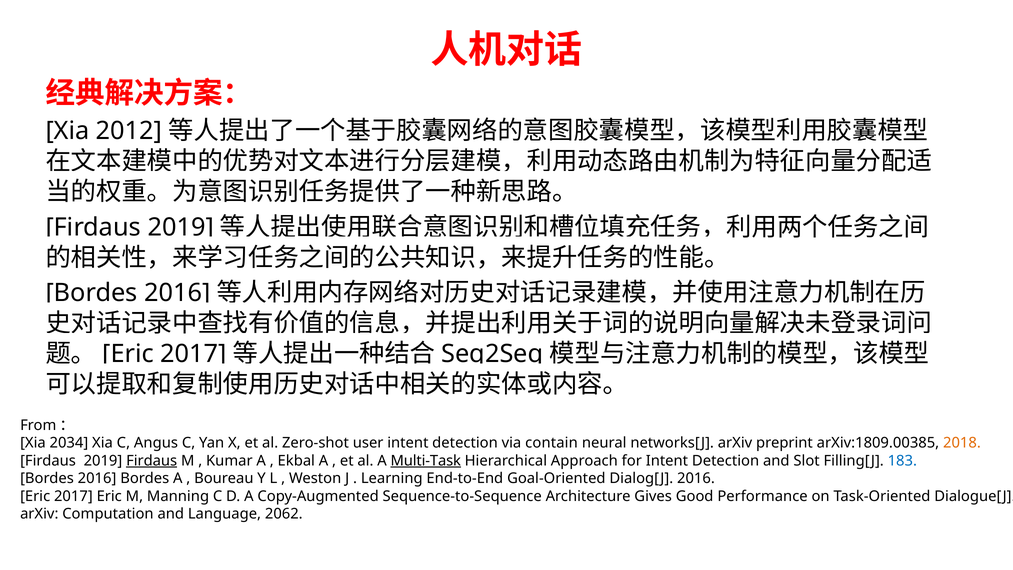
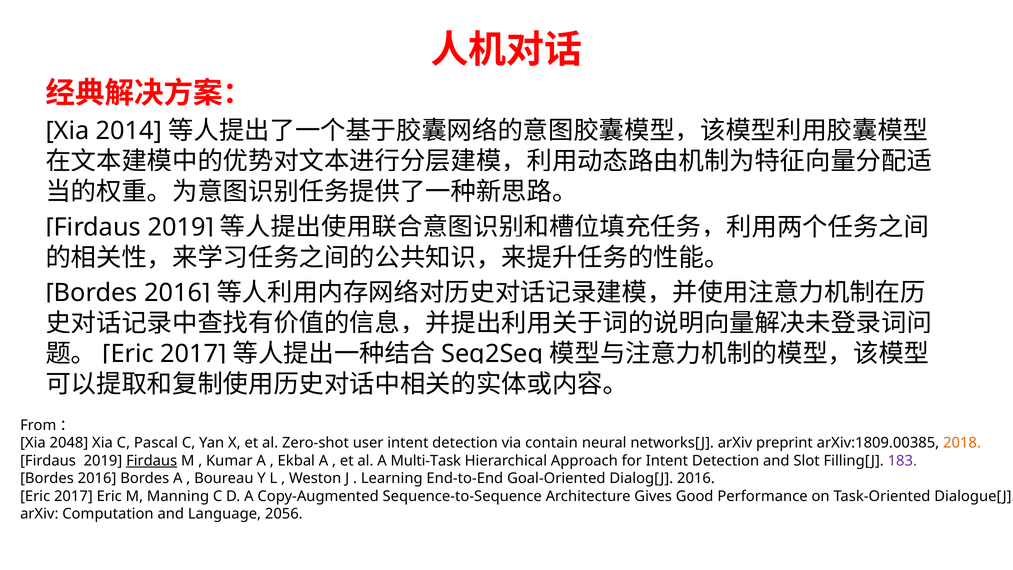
2012: 2012 -> 2014 (129, 131)
2034: 2034 -> 2048 (69, 443)
Angus: Angus -> Pascal (156, 443)
Multi-Task underline: present -> none (426, 461)
183 colour: blue -> purple (902, 461)
2062: 2062 -> 2056 (284, 514)
